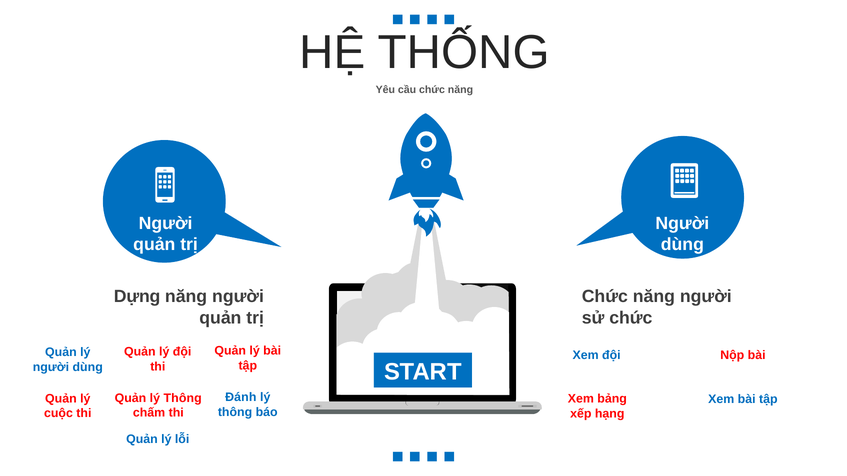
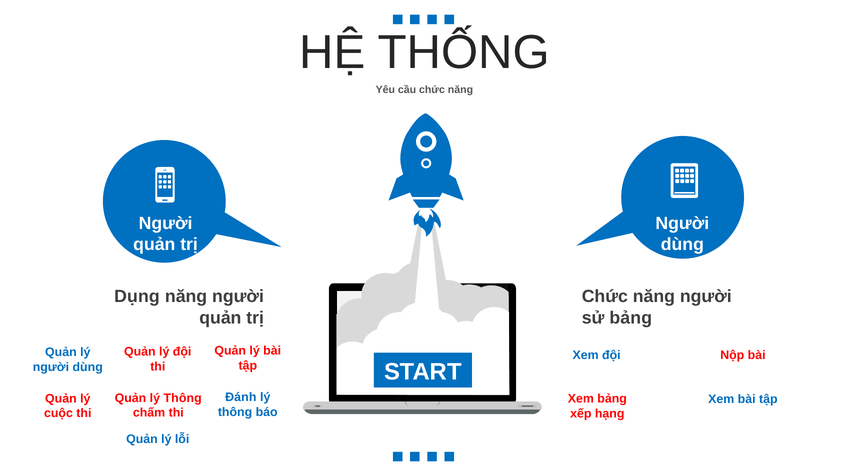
Dựng: Dựng -> Dụng (137, 297)
sử chức: chức -> bảng (631, 318)
